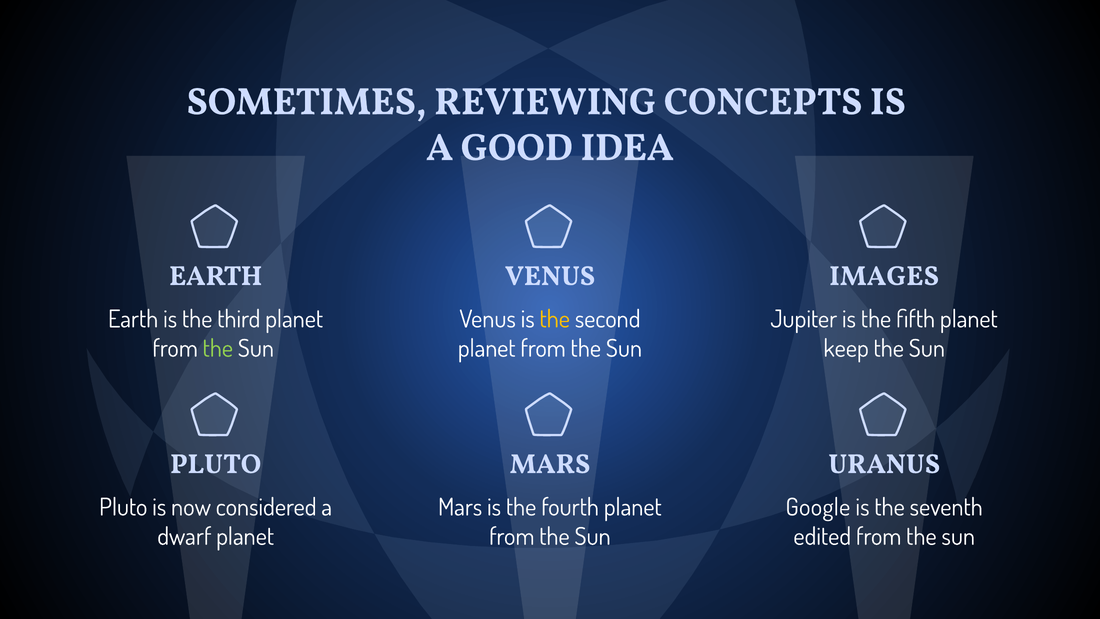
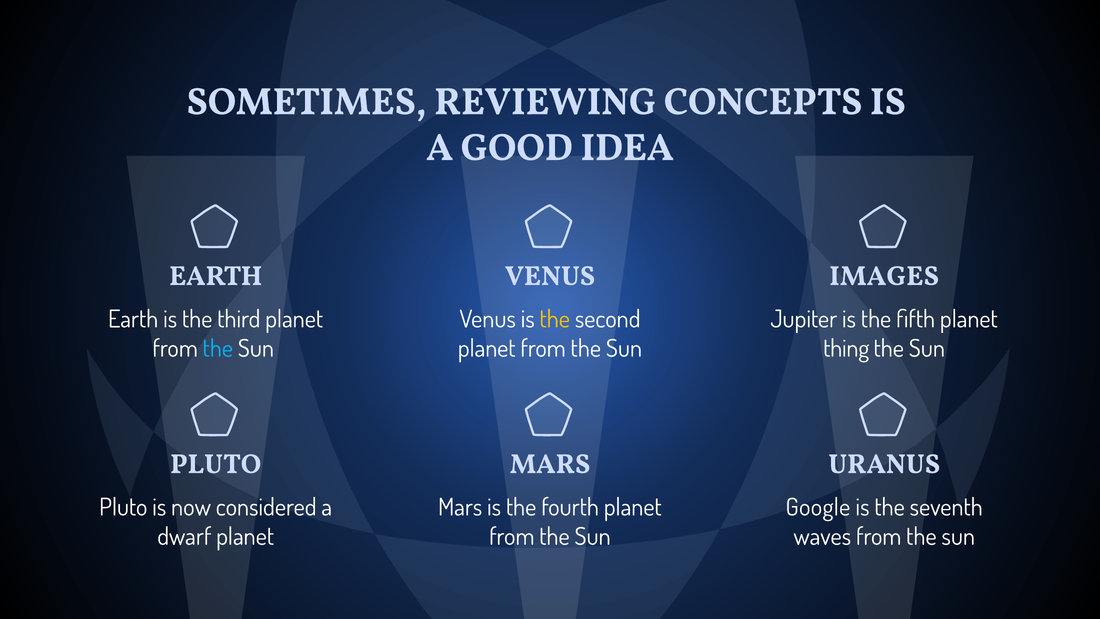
the colour: light green -> light blue (218, 349)
keep: keep -> thing (846, 349)
edited: edited -> waves (822, 537)
